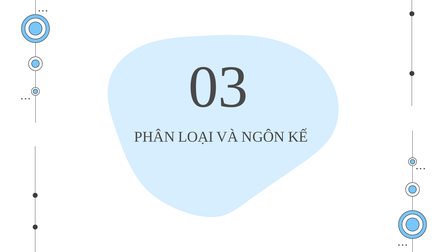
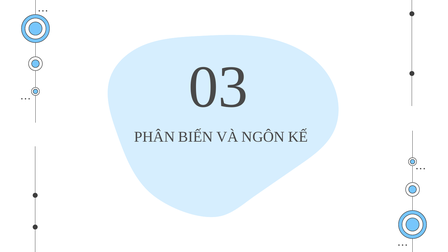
LOẠI: LOẠI -> BIẾN (196, 137)
